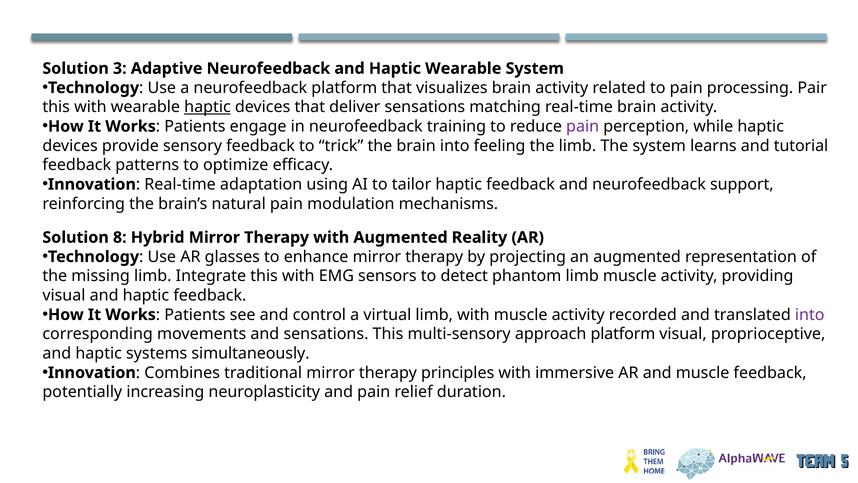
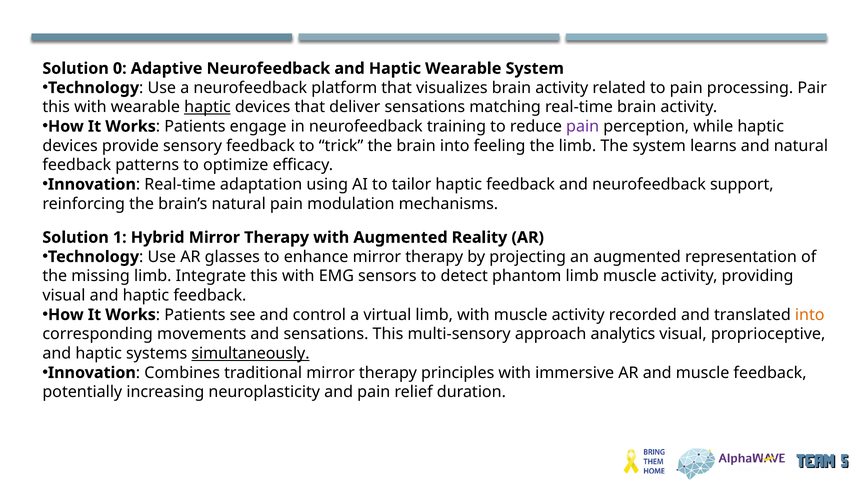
3: 3 -> 0 (120, 68)
and tutorial: tutorial -> natural (801, 146)
8: 8 -> 1 (120, 237)
into colour: purple -> orange (810, 314)
approach platform: platform -> analytics (623, 334)
simultaneously underline: none -> present (251, 353)
